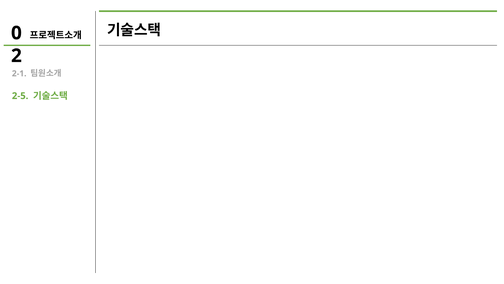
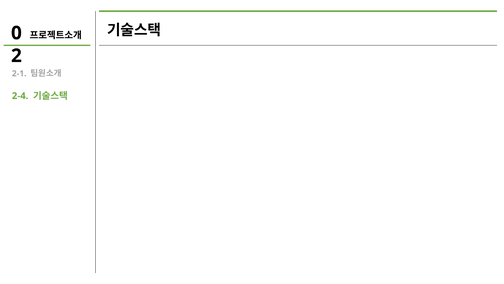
2-5: 2-5 -> 2-4 (20, 96)
